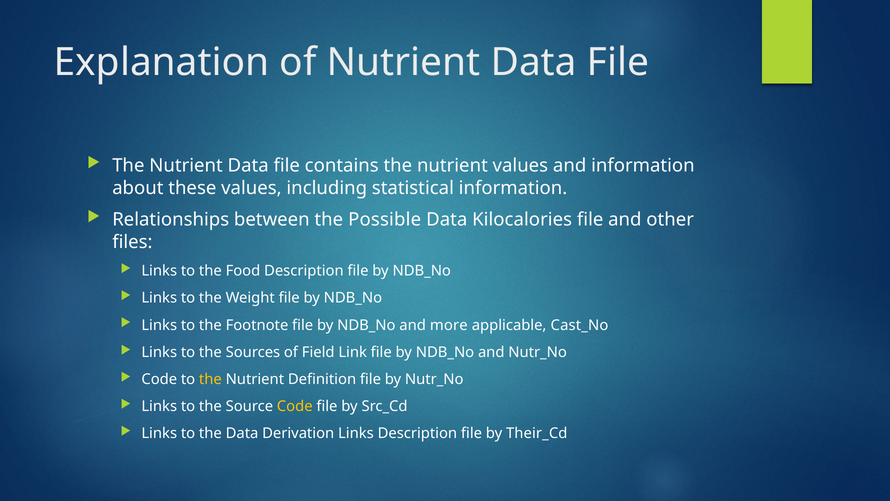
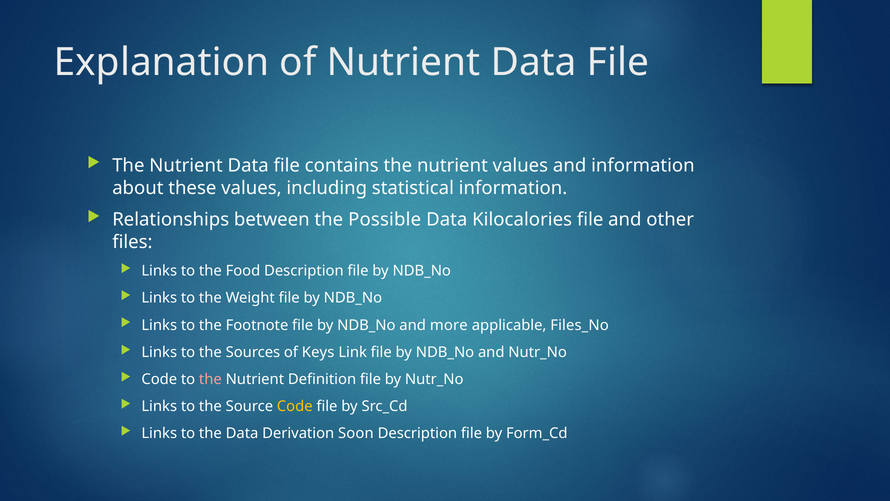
Cast_No: Cast_No -> Files_No (580, 325)
Field: Field -> Keys (318, 352)
the colour: yellow -> pink (210, 379)
Derivation Links: Links -> Soon (356, 433)
Their_Cd: Their_Cd -> Form_Cd (537, 433)
